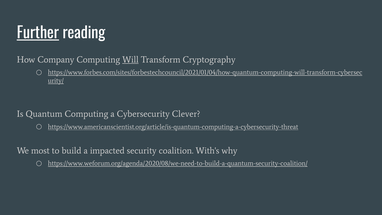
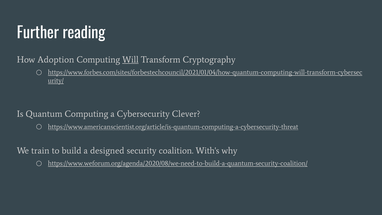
Further underline: present -> none (38, 33)
Company: Company -> Adoption (56, 60)
most: most -> train (40, 150)
impacted: impacted -> designed (107, 150)
